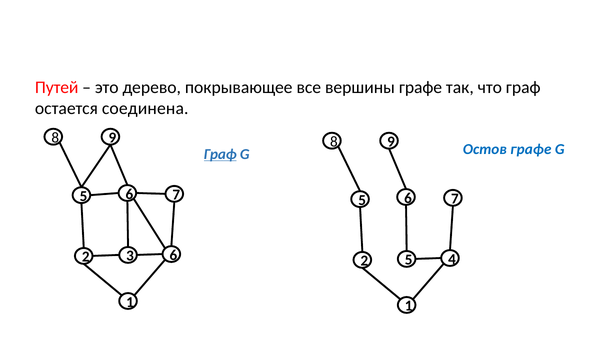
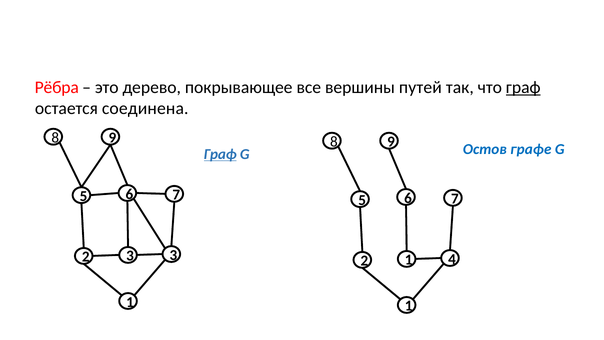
Путей: Путей -> Рёбра (57, 87)
вершины графе: графе -> путей (420, 87)
граф underline: none -> present (523, 87)
3 6: 6 -> 3 (173, 255)
5: 5 -> 1 (409, 260)
